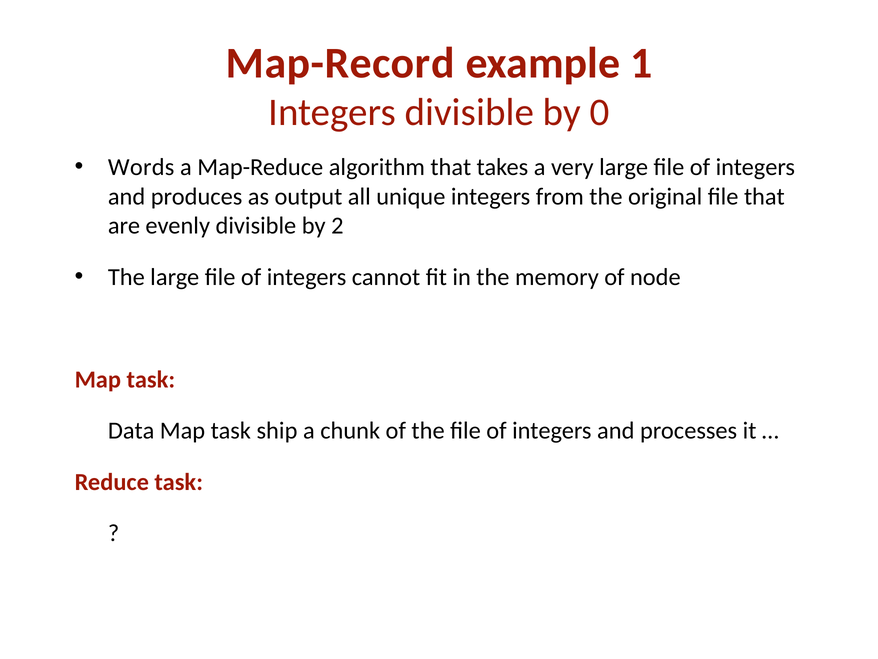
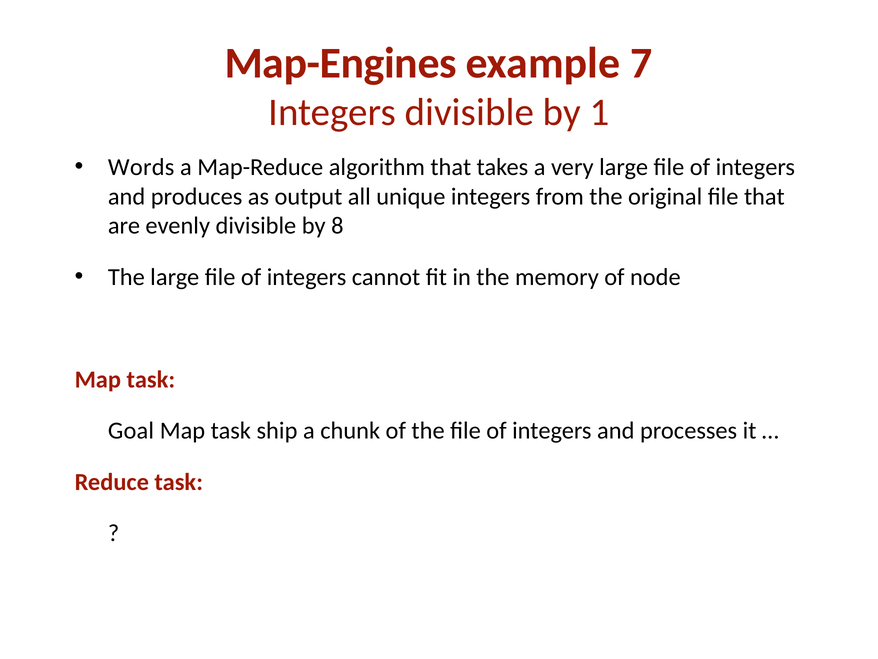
Map-Record: Map-Record -> Map-Engines (341, 63)
1: 1 -> 7 (641, 63)
0: 0 -> 1 (600, 112)
2: 2 -> 8 (337, 226)
Data: Data -> Goal (131, 431)
